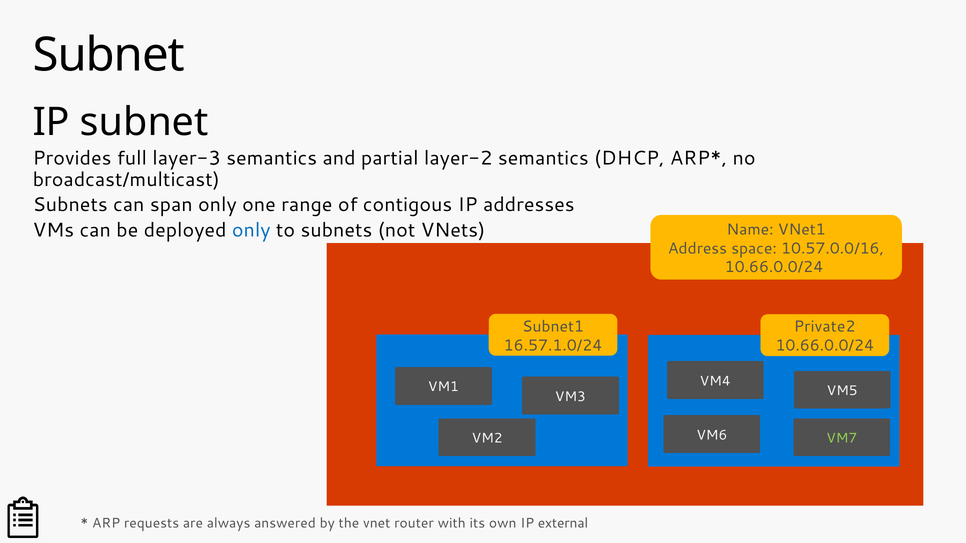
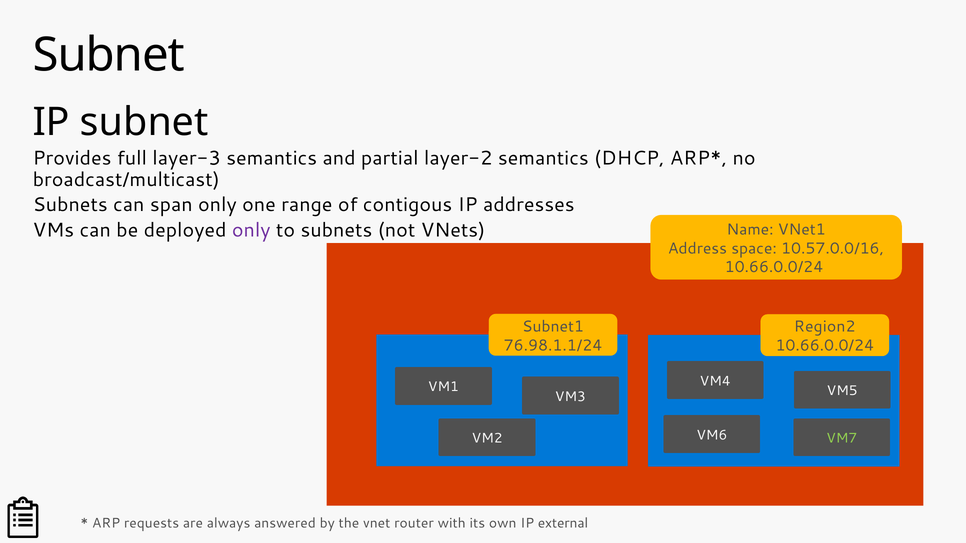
only colour: blue -> purple (251, 230)
Private2: Private2 -> Region2 (825, 327)
16.57.1.0/24: 16.57.1.0/24 -> 76.98.1.1/24 (553, 346)
